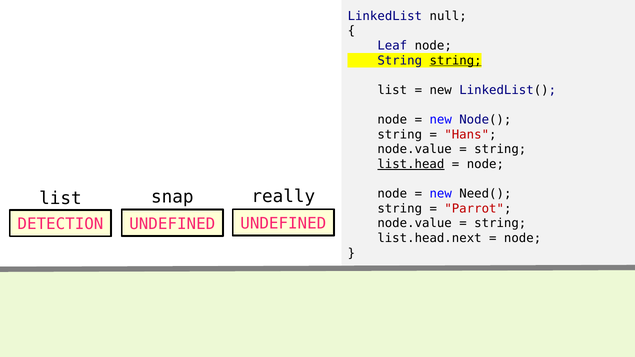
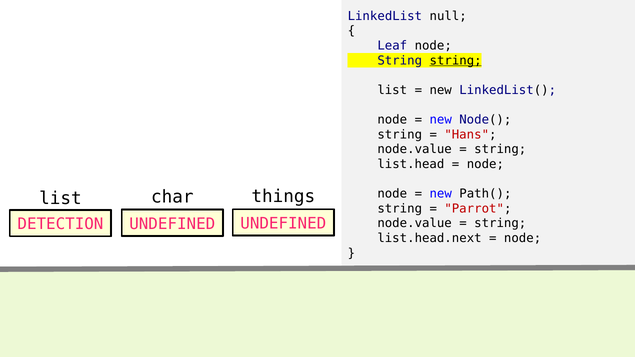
list.head underline: present -> none (411, 164)
Need(: Need( -> Path( (485, 194)
really: really -> things (283, 196)
snap: snap -> char (172, 197)
